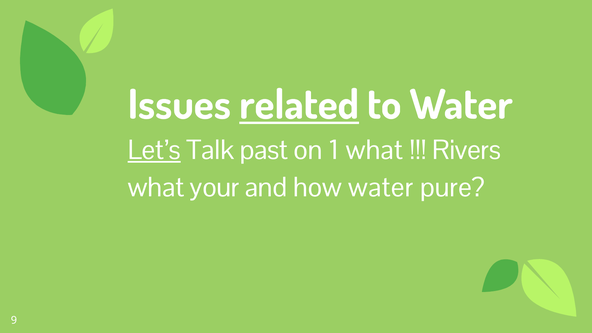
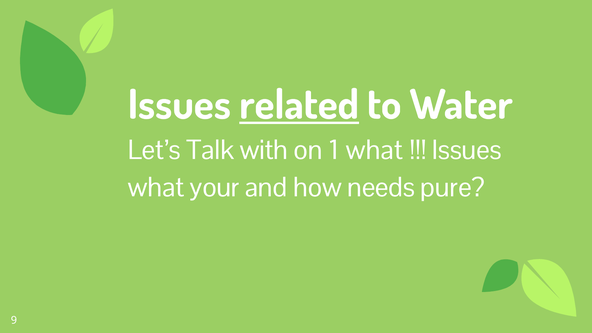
Let’s underline: present -> none (154, 150)
past: past -> with (264, 150)
Rivers: Rivers -> Issues (467, 150)
how water: water -> needs (381, 188)
